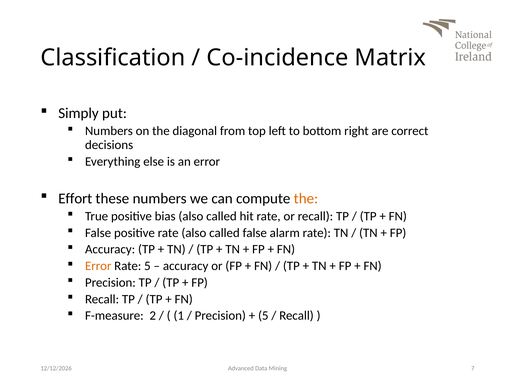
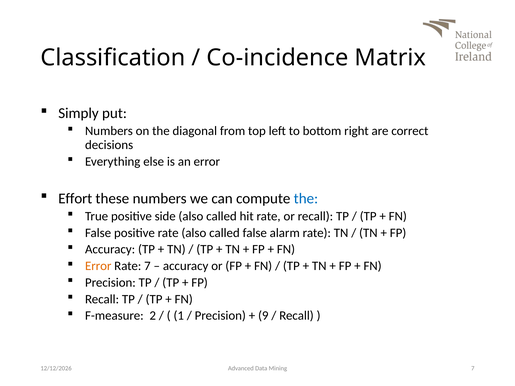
the colour: orange -> blue (306, 199)
bias: bias -> side (165, 216)
Rate 5: 5 -> 7 (147, 266)
5: 5 -> 9 (263, 316)
